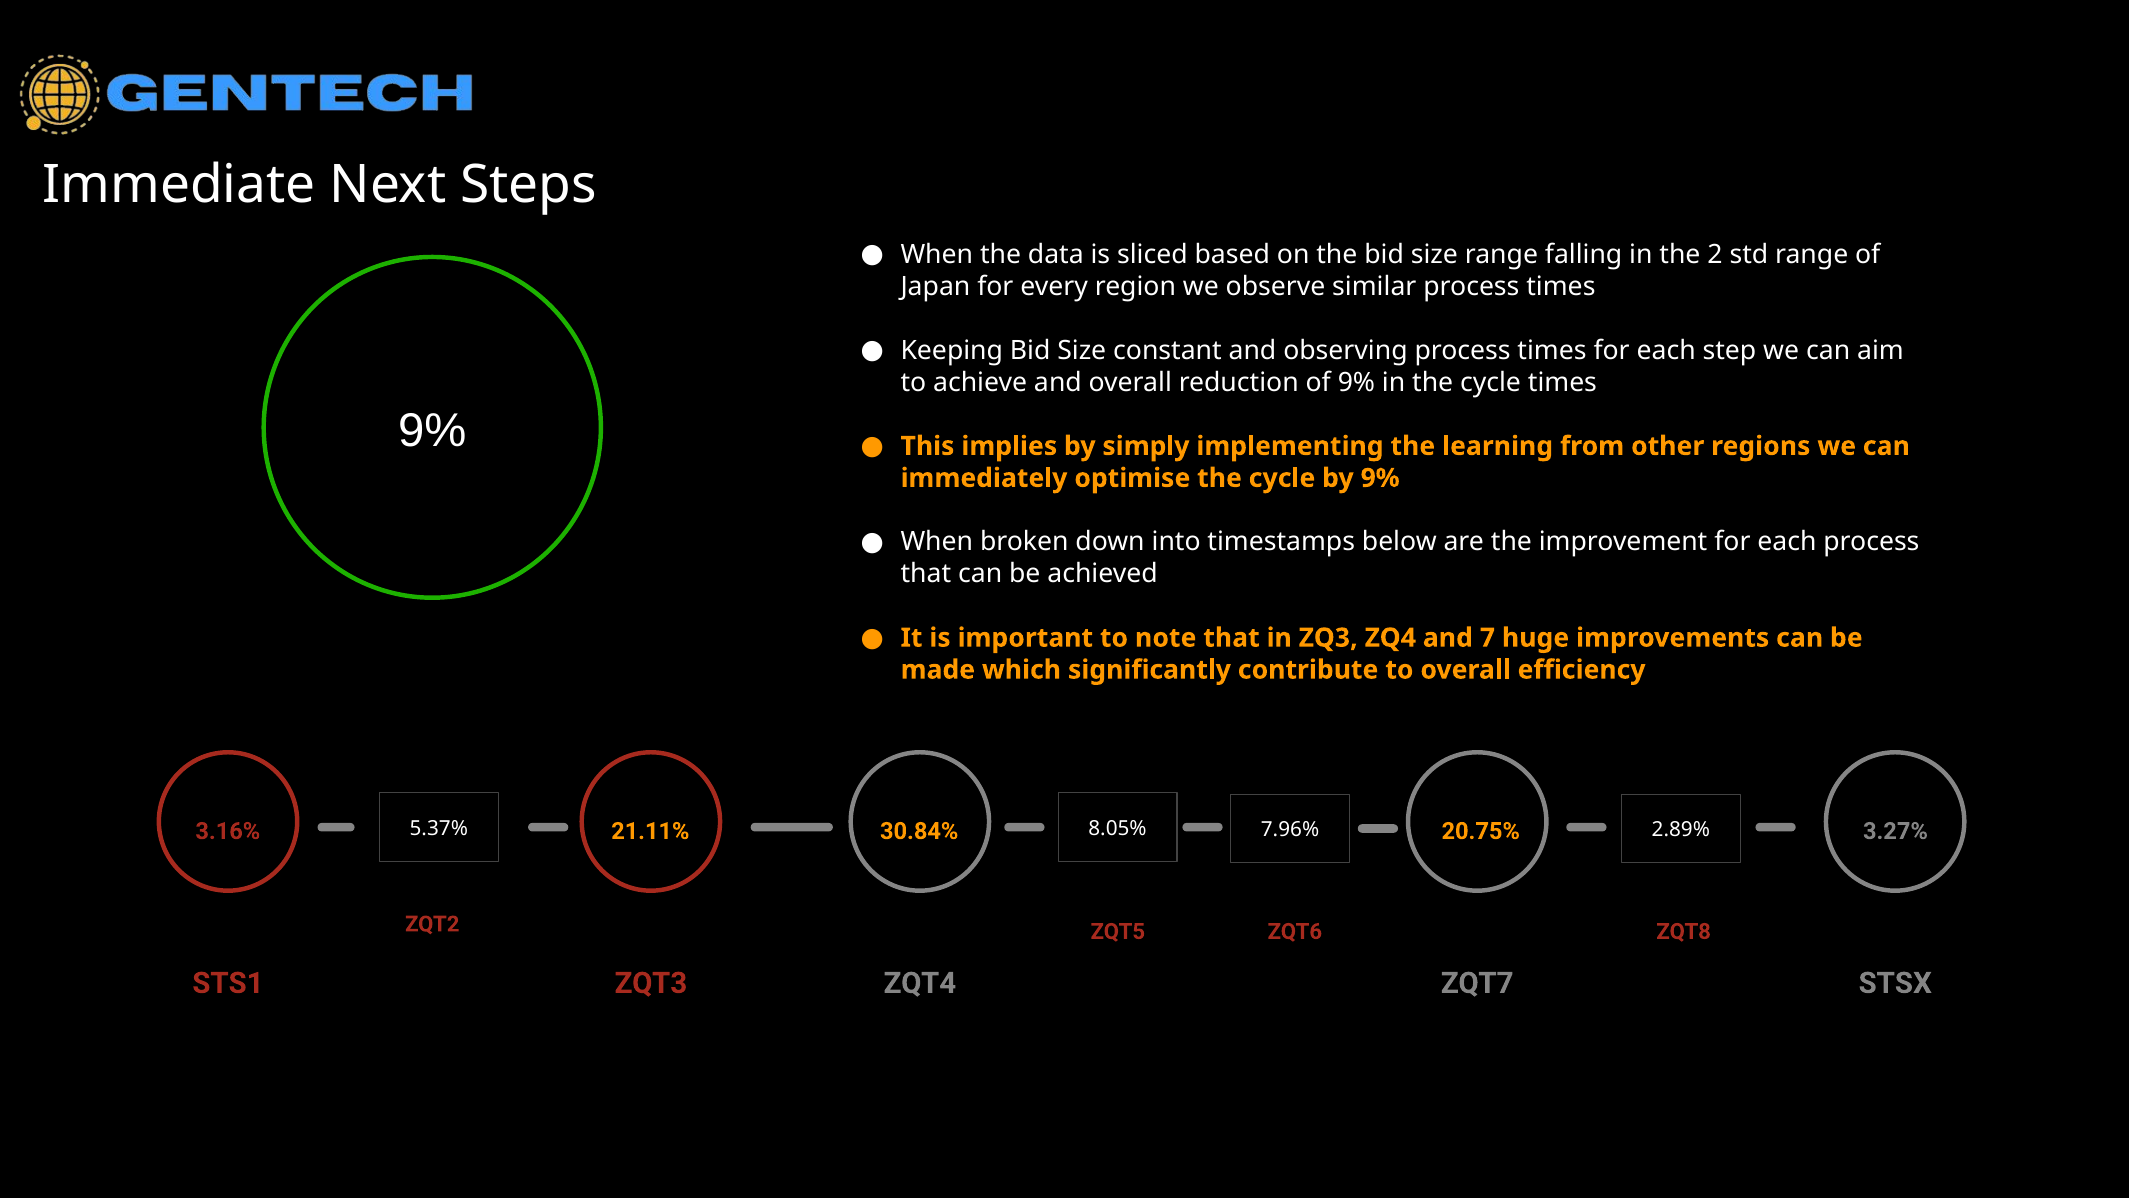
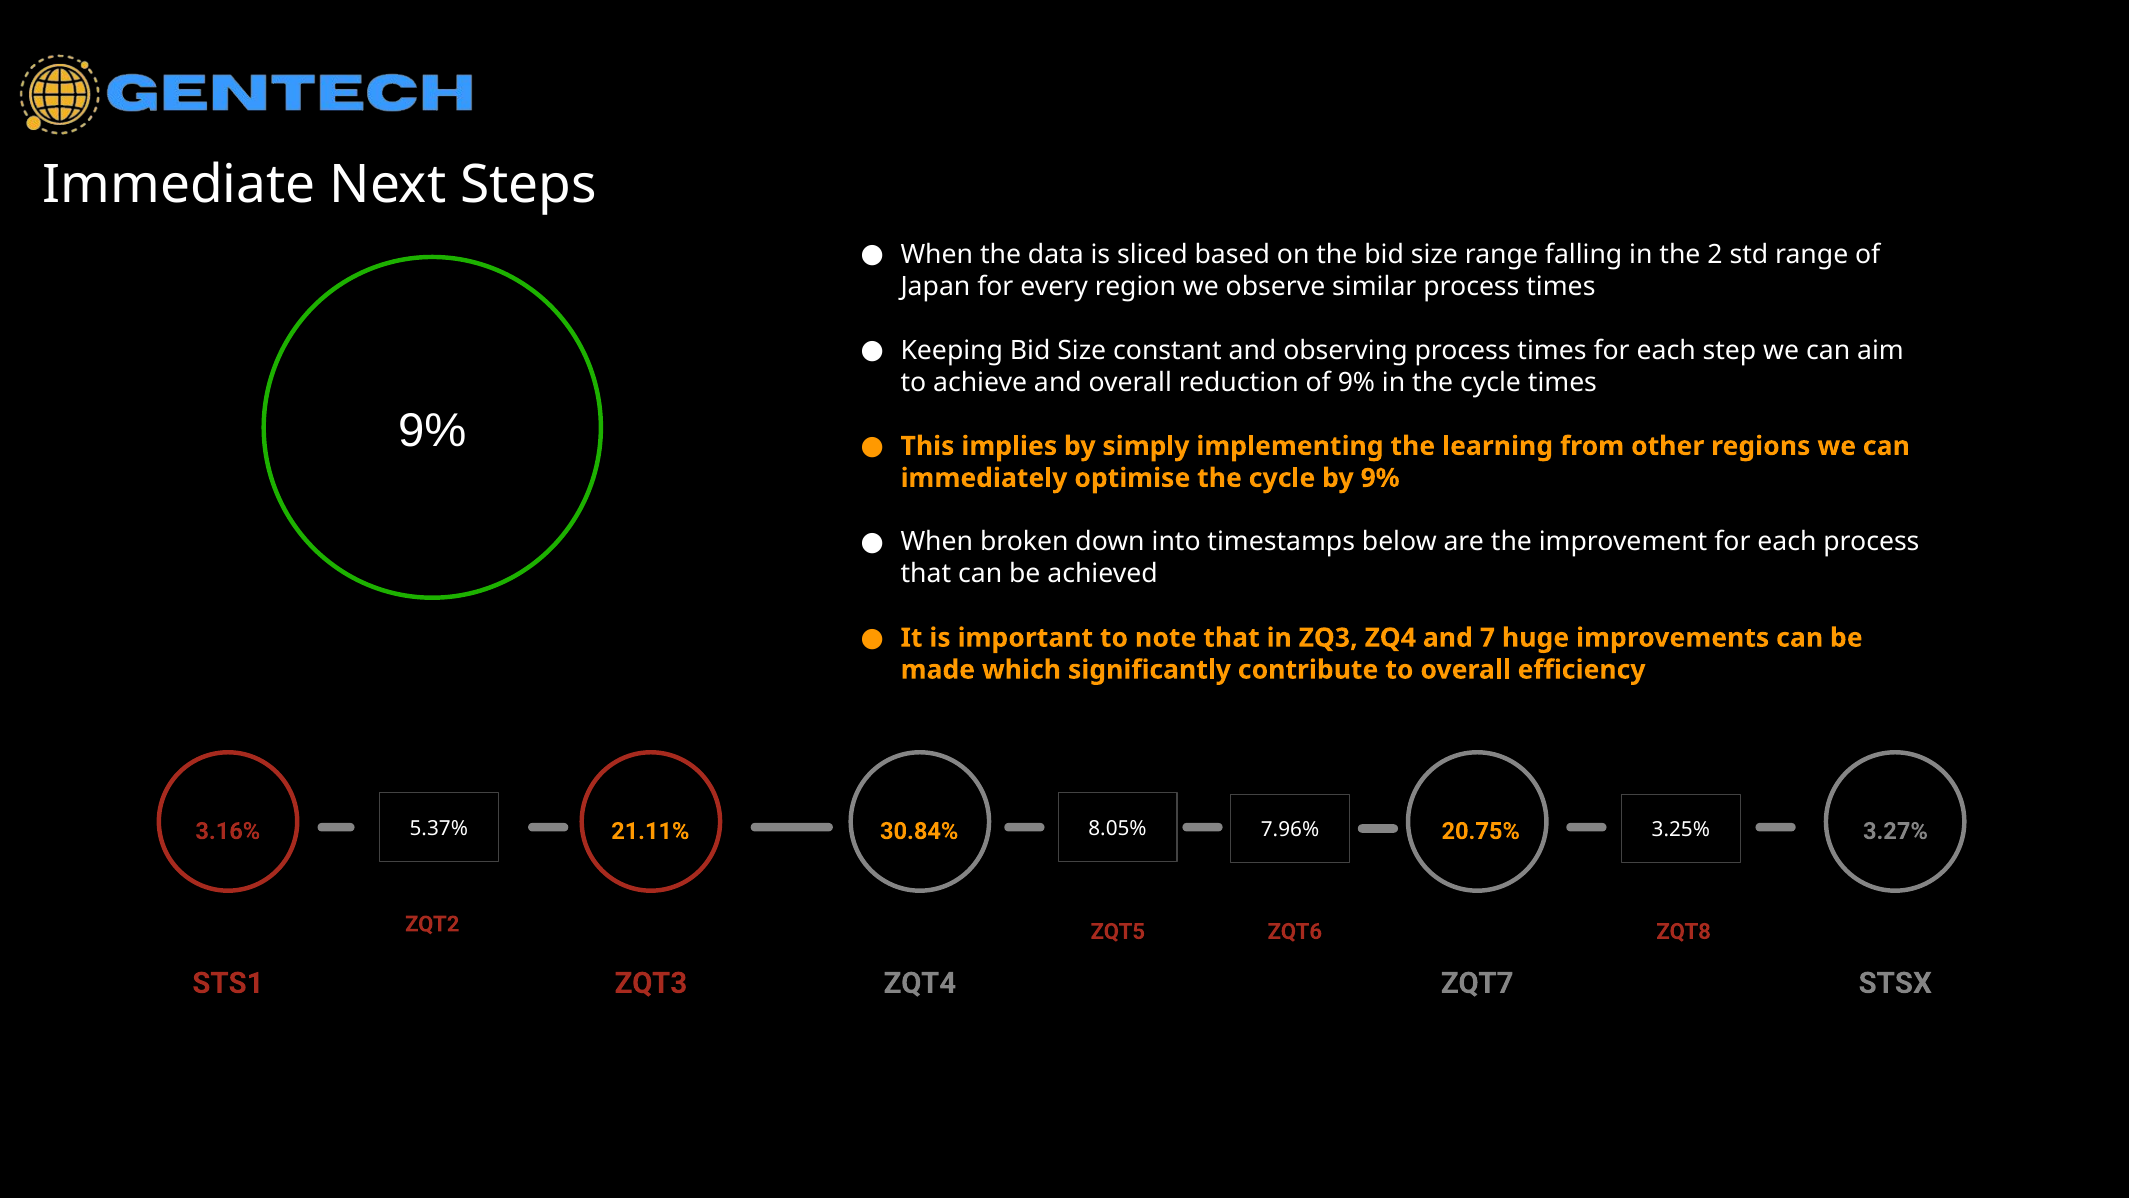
2.89%: 2.89% -> 3.25% (1681, 830)
